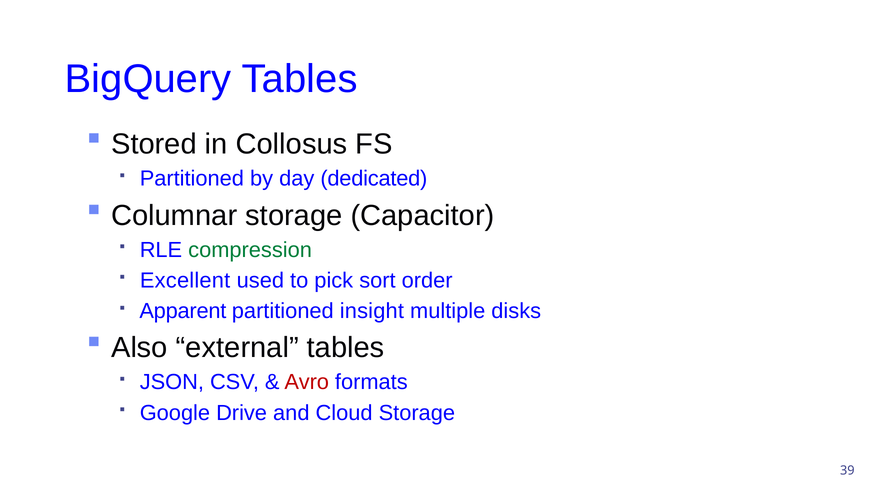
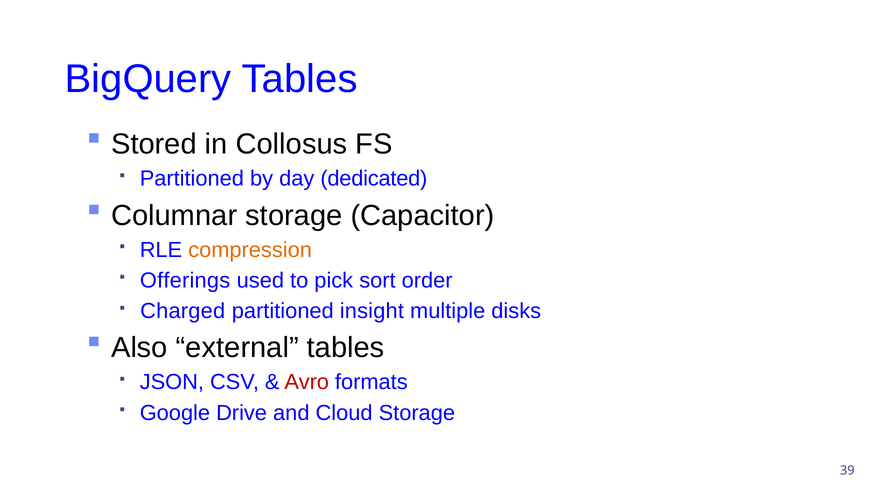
compression colour: green -> orange (250, 250)
Excellent: Excellent -> Offerings (185, 280)
Apparent: Apparent -> Charged (183, 311)
